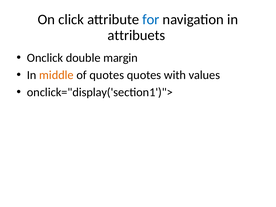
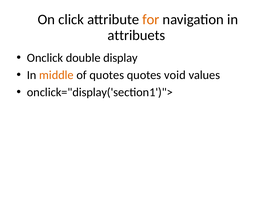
for colour: blue -> orange (151, 20)
margin: margin -> display (120, 58)
with: with -> void (175, 75)
